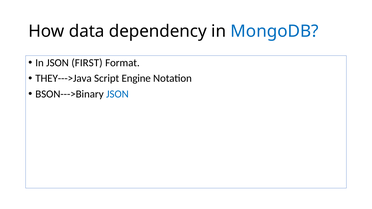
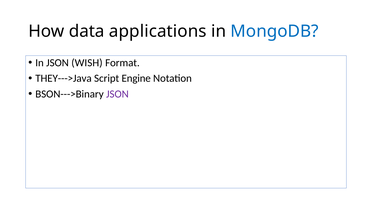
dependency: dependency -> applications (158, 31)
FIRST: FIRST -> WISH (87, 63)
JSON colour: blue -> purple (117, 94)
